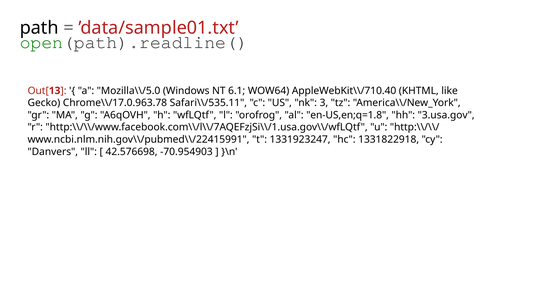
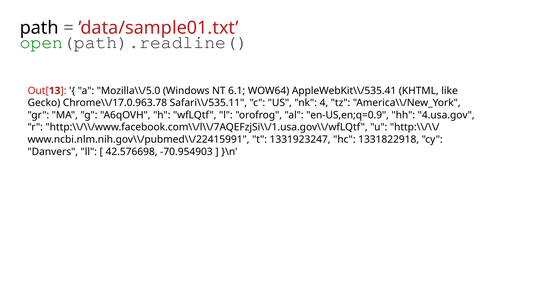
AppleWebKit\\/710.40: AppleWebKit\\/710.40 -> AppleWebKit\\/535.41 (344, 91)
3: 3 -> 4 (324, 103)
en-US,en;q=1.8: en-US,en;q=1.8 -> en-US,en;q=0.9 (348, 115)
3.usa.gov: 3.usa.gov -> 4.usa.gov (446, 115)
